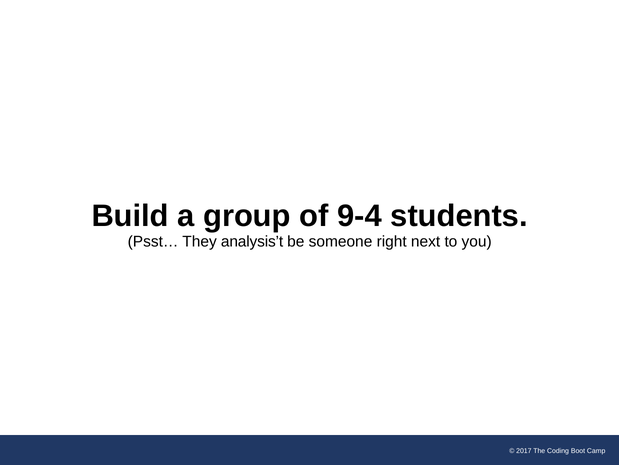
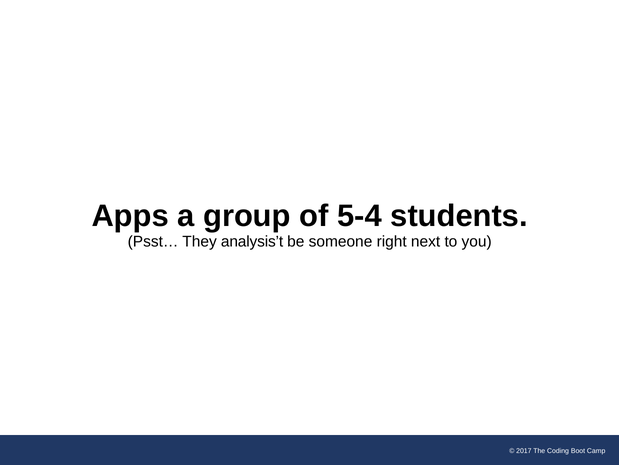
Build: Build -> Apps (130, 216)
9-4: 9-4 -> 5-4 (359, 216)
